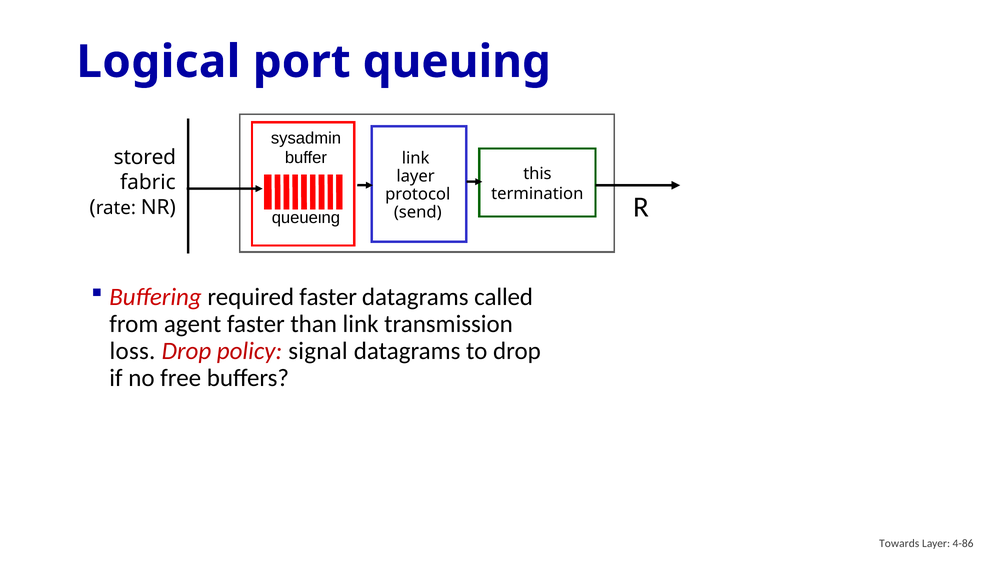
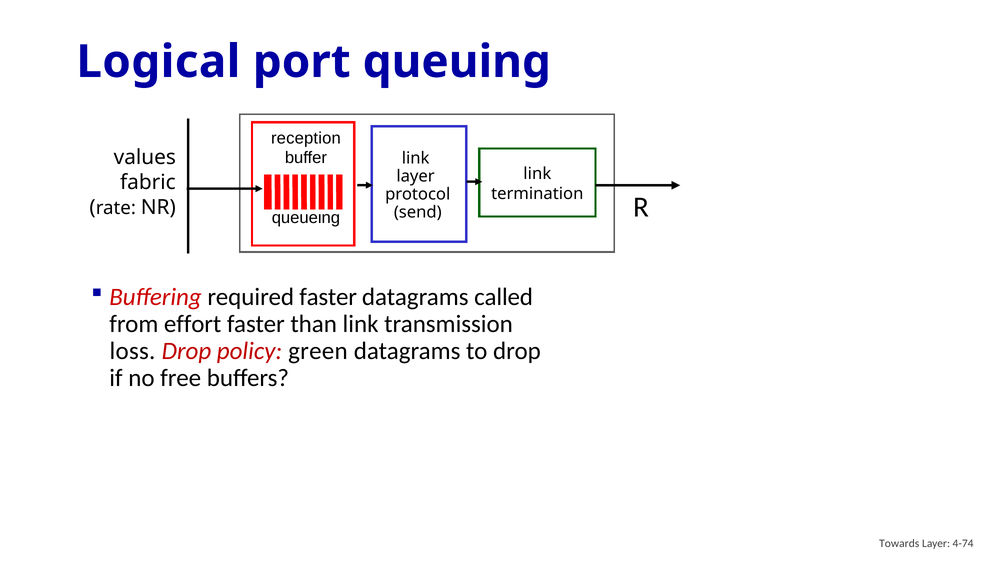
sysadmin: sysadmin -> reception (306, 138)
stored: stored -> values (145, 157)
this: this -> link (537, 174)
agent: agent -> effort (193, 324)
signal: signal -> green (318, 351)
4-86: 4-86 -> 4-74 (963, 544)
